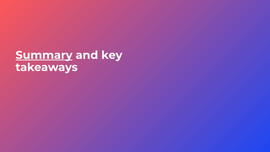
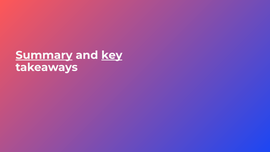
key underline: none -> present (112, 55)
